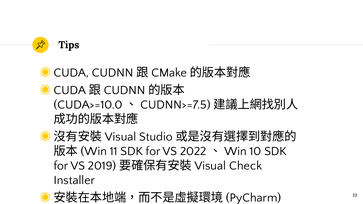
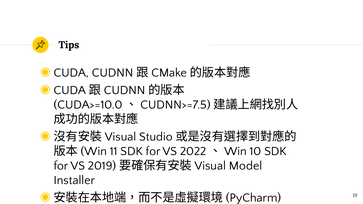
Check: Check -> Model (246, 166)
